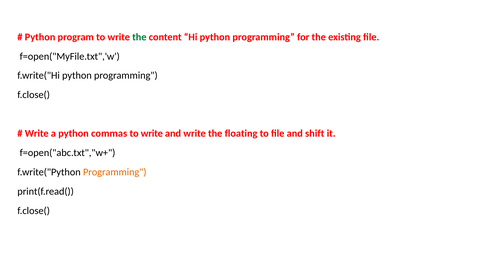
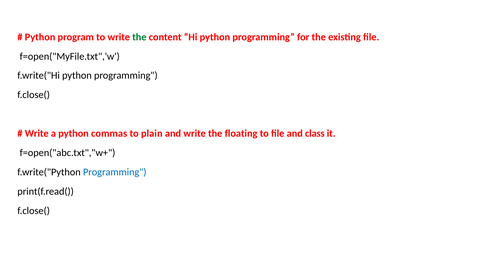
write: write -> plain (152, 133)
shift: shift -> class (315, 133)
Programming colour: orange -> blue (115, 172)
